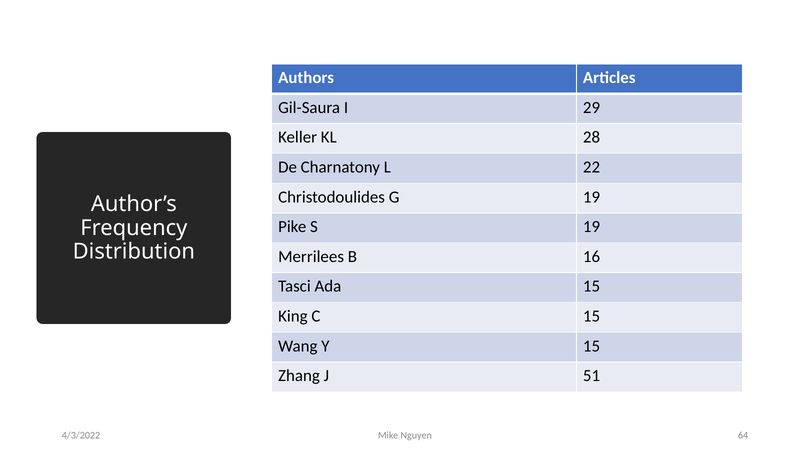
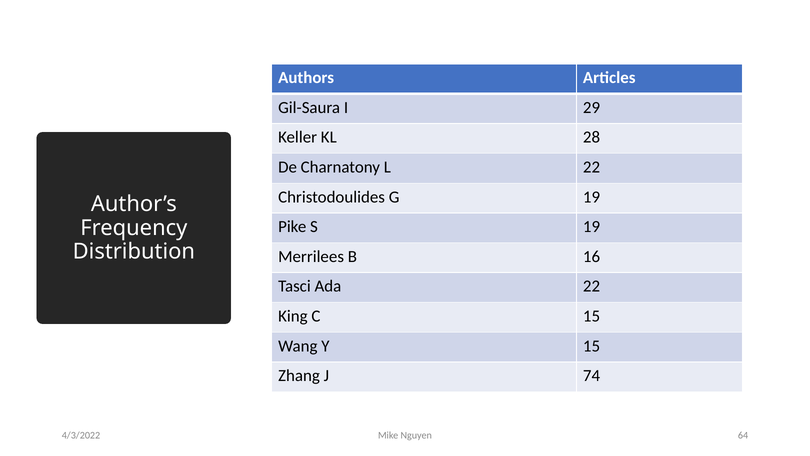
Ada 15: 15 -> 22 (592, 286)
51: 51 -> 74 (592, 375)
